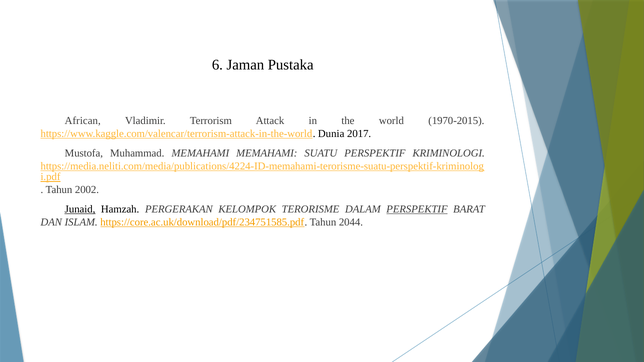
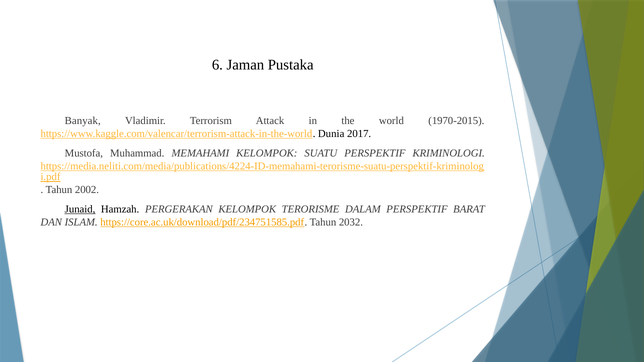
African: African -> Banyak (83, 121)
MEMAHAMI MEMAHAMI: MEMAHAMI -> KELOMPOK (267, 153)
PERSPEKTIF underline: present -> none (417, 209)
2044: 2044 -> 2032 (351, 222)
